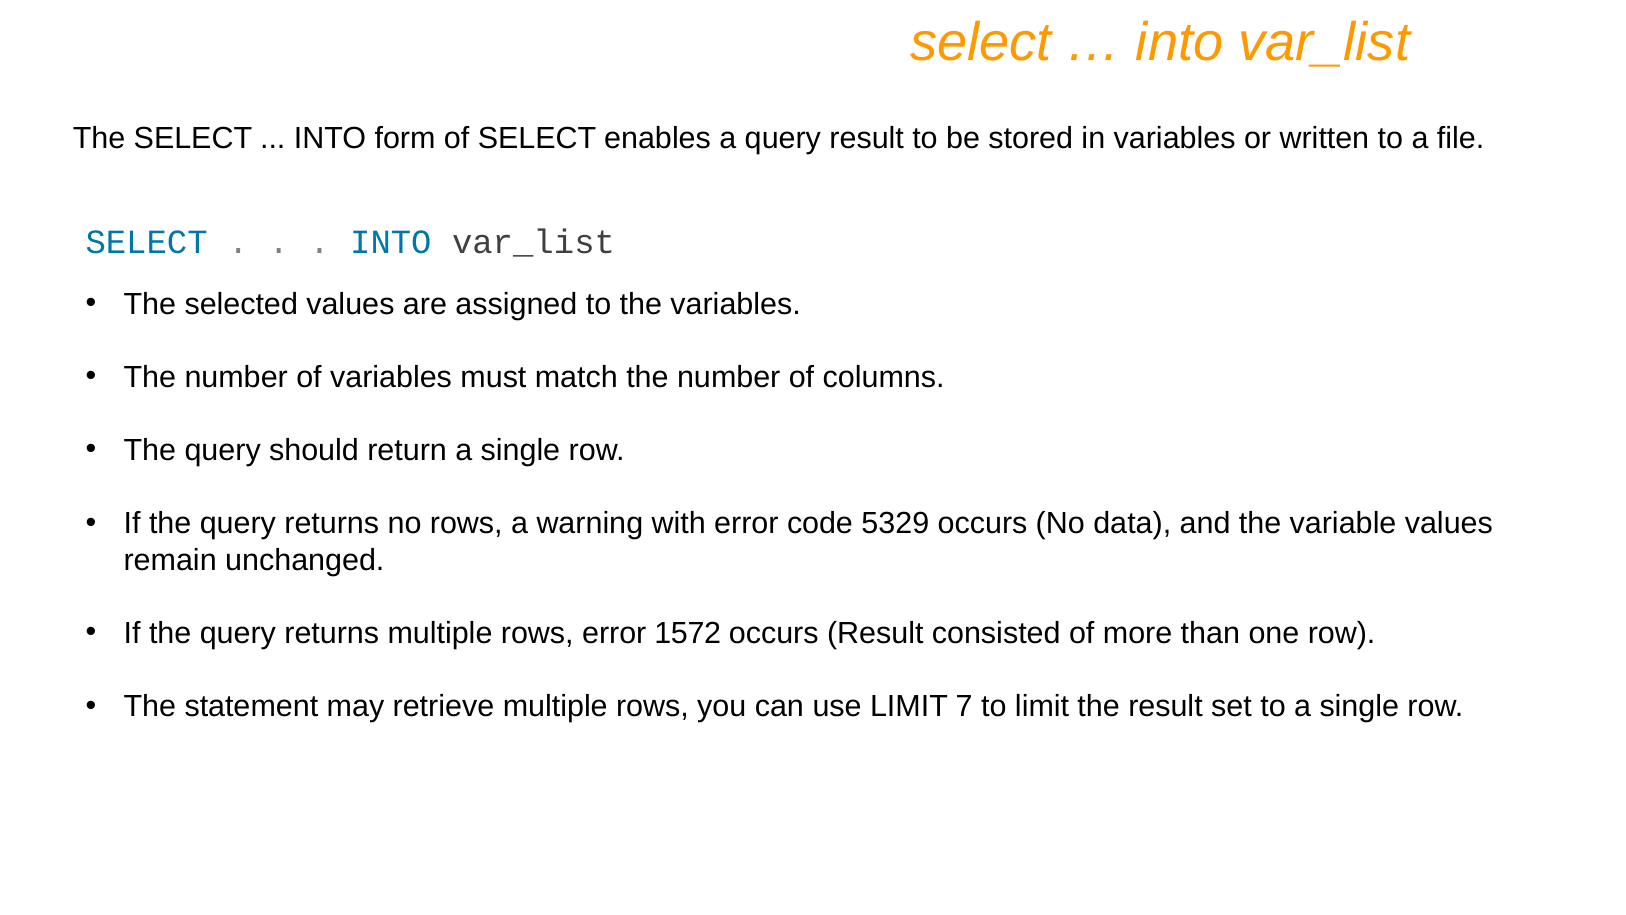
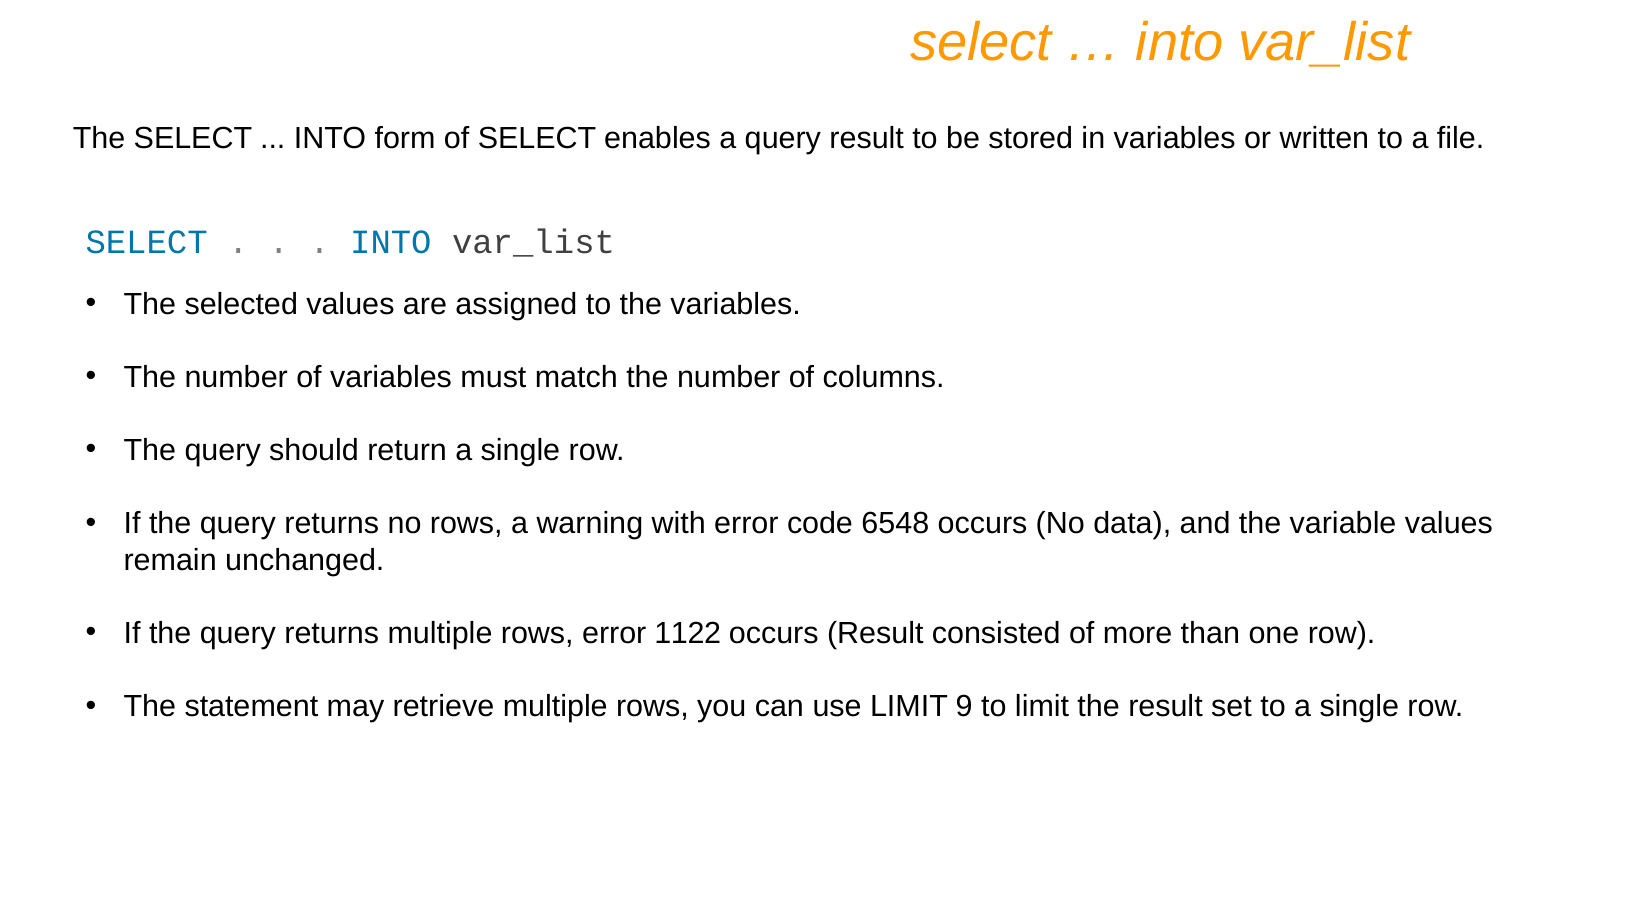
5329: 5329 -> 6548 (895, 524)
1572: 1572 -> 1122 (688, 633)
7: 7 -> 9 (964, 706)
